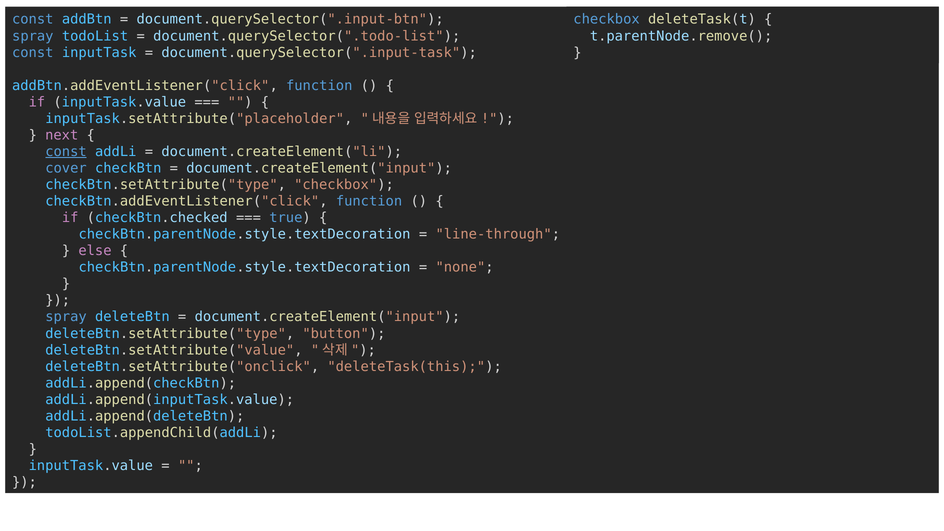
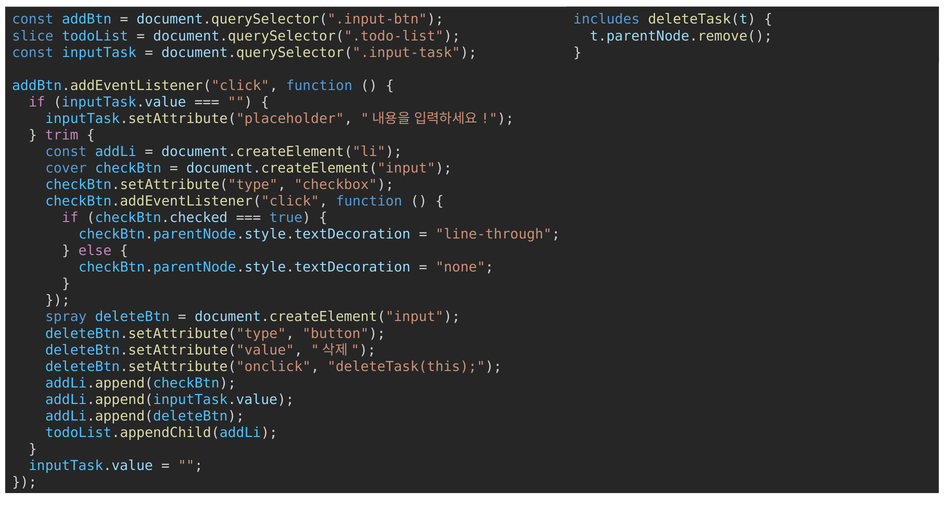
checkbox: checkbox -> includes (607, 19)
spray: spray -> slice (33, 36)
next: next -> trim (62, 135)
const underline: present -> none (66, 152)
